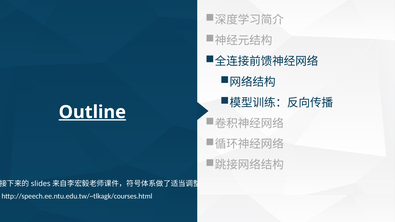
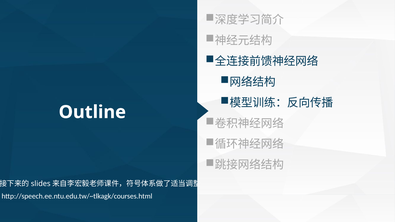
Outline underline: present -> none (92, 112)
